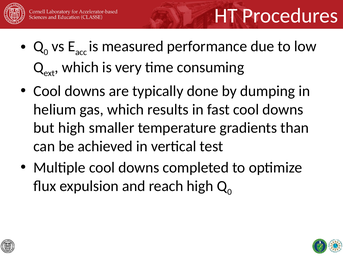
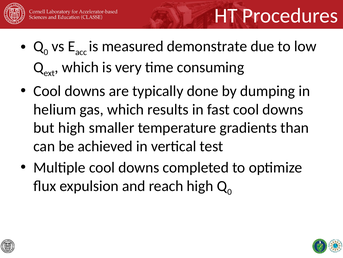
performance: performance -> demonstrate (207, 46)
